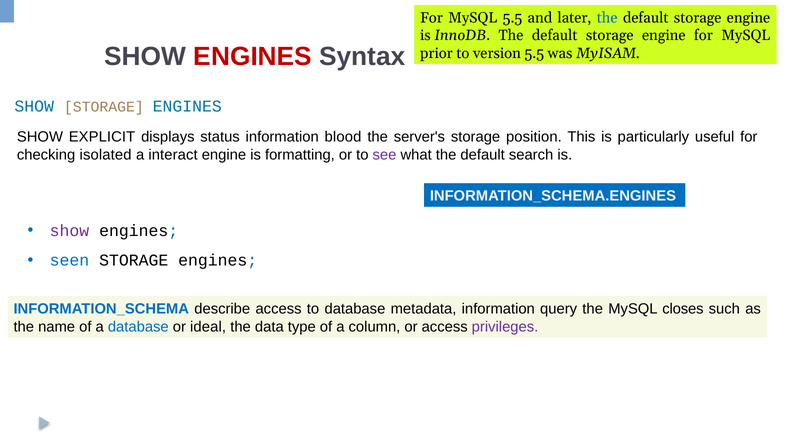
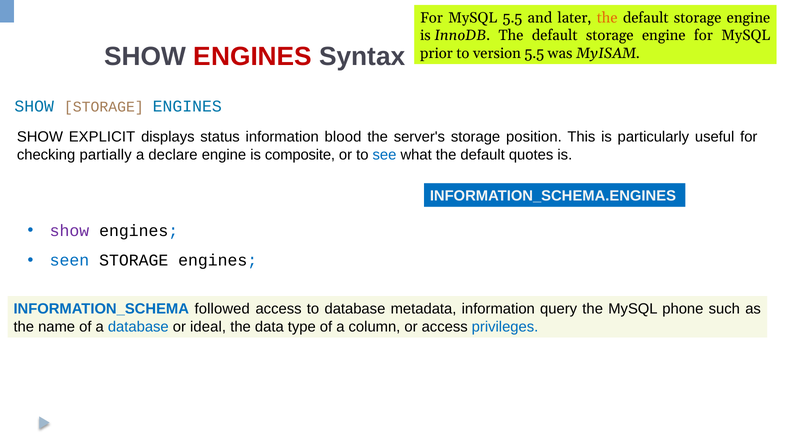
the colour: blue -> orange (607, 18)
isolated: isolated -> partially (106, 155)
interact: interact -> declare (173, 155)
formatting: formatting -> composite (300, 155)
see colour: purple -> blue (384, 155)
search: search -> quotes (531, 155)
describe: describe -> followed (222, 309)
closes: closes -> phone (683, 309)
privileges colour: purple -> blue (505, 327)
